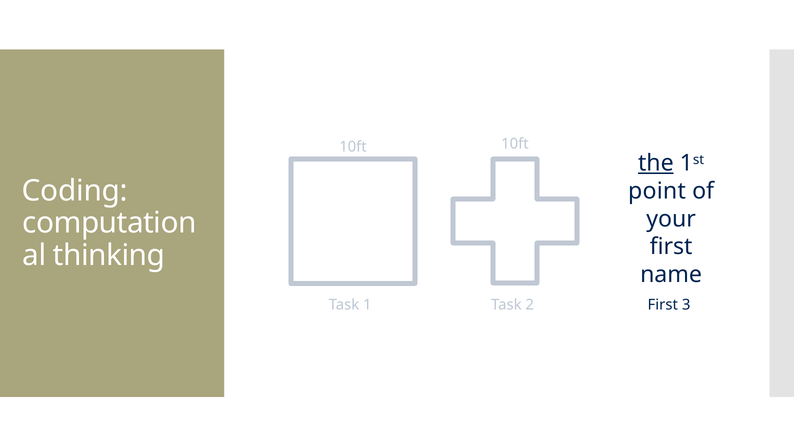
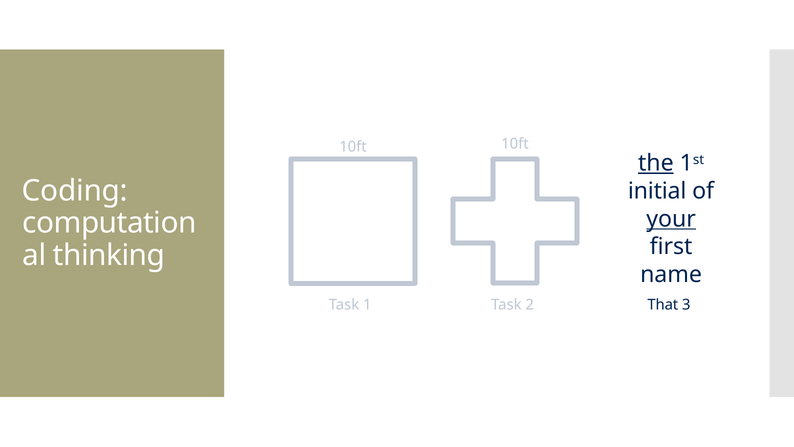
point: point -> initial (657, 191)
your underline: none -> present (671, 219)
First: First -> That (663, 305)
